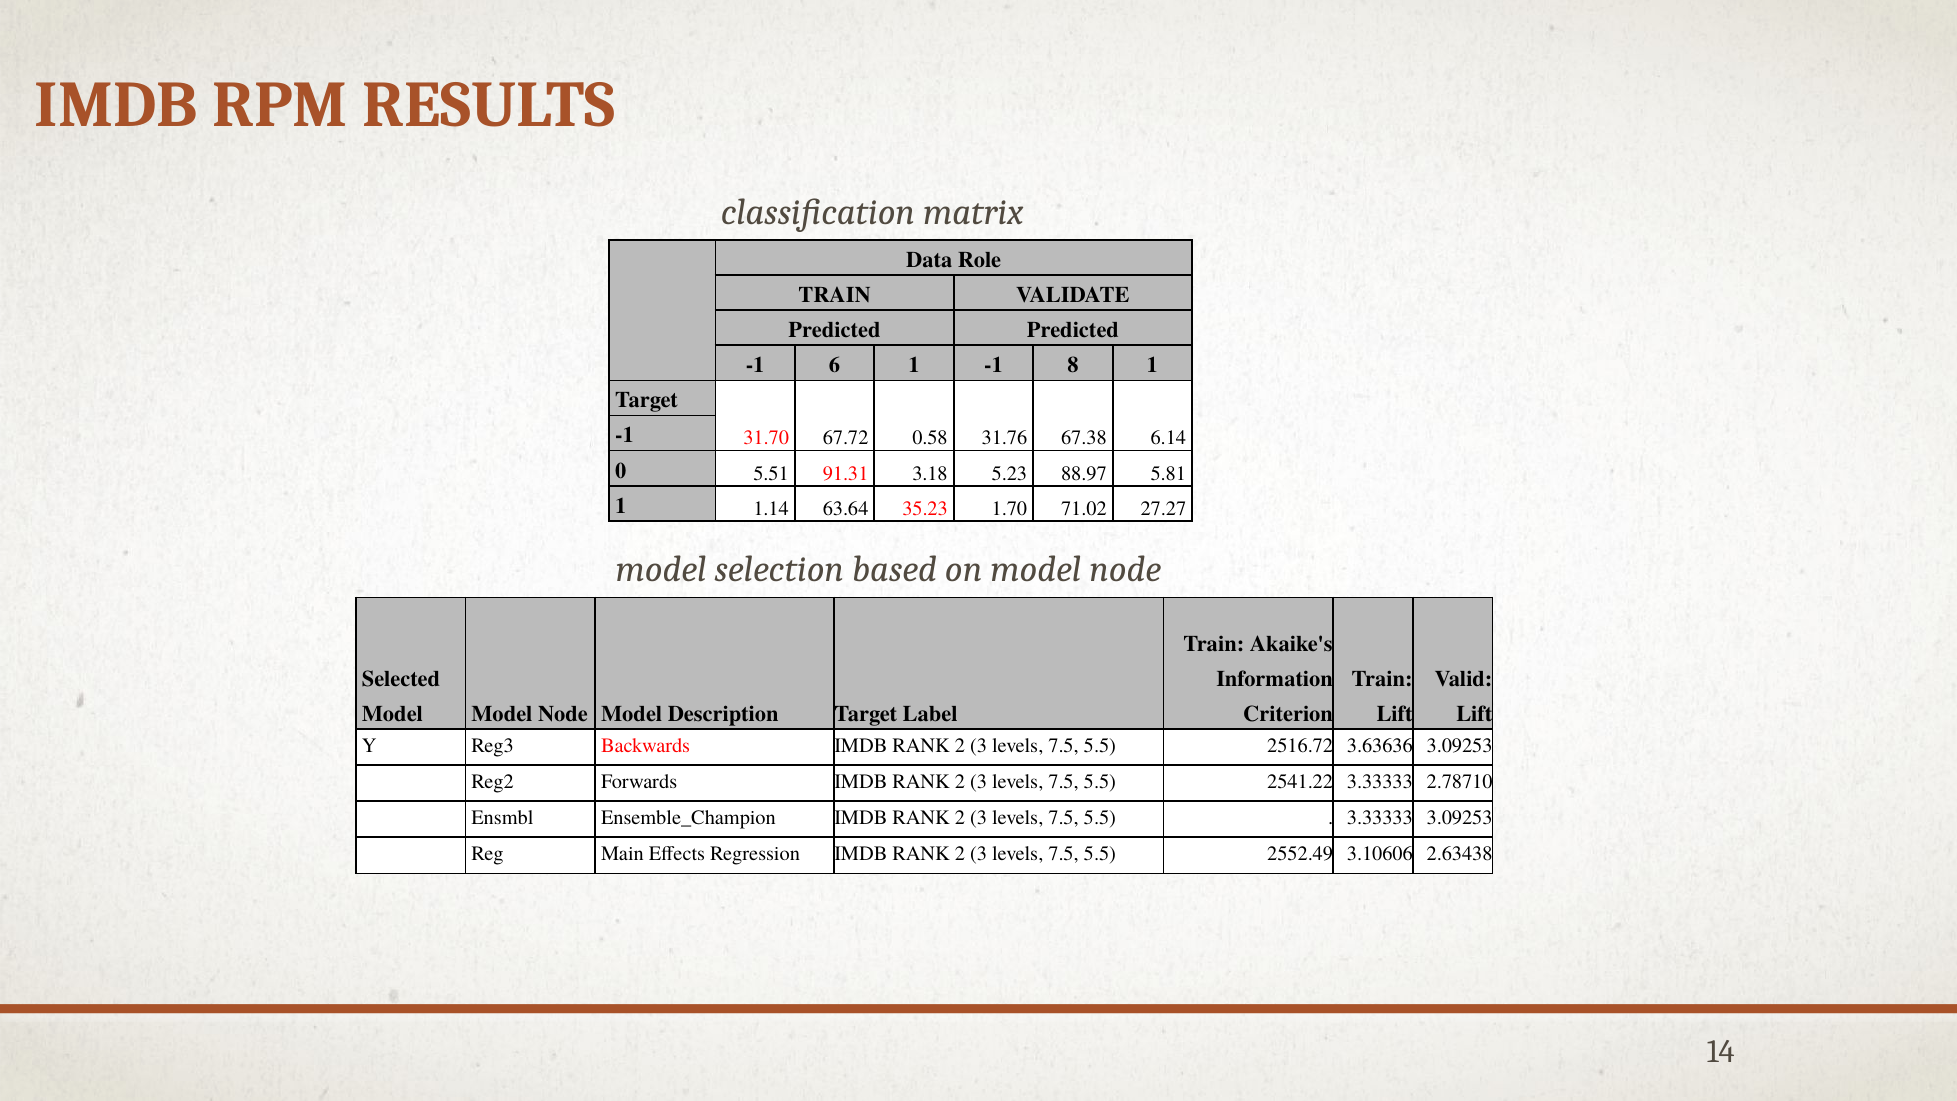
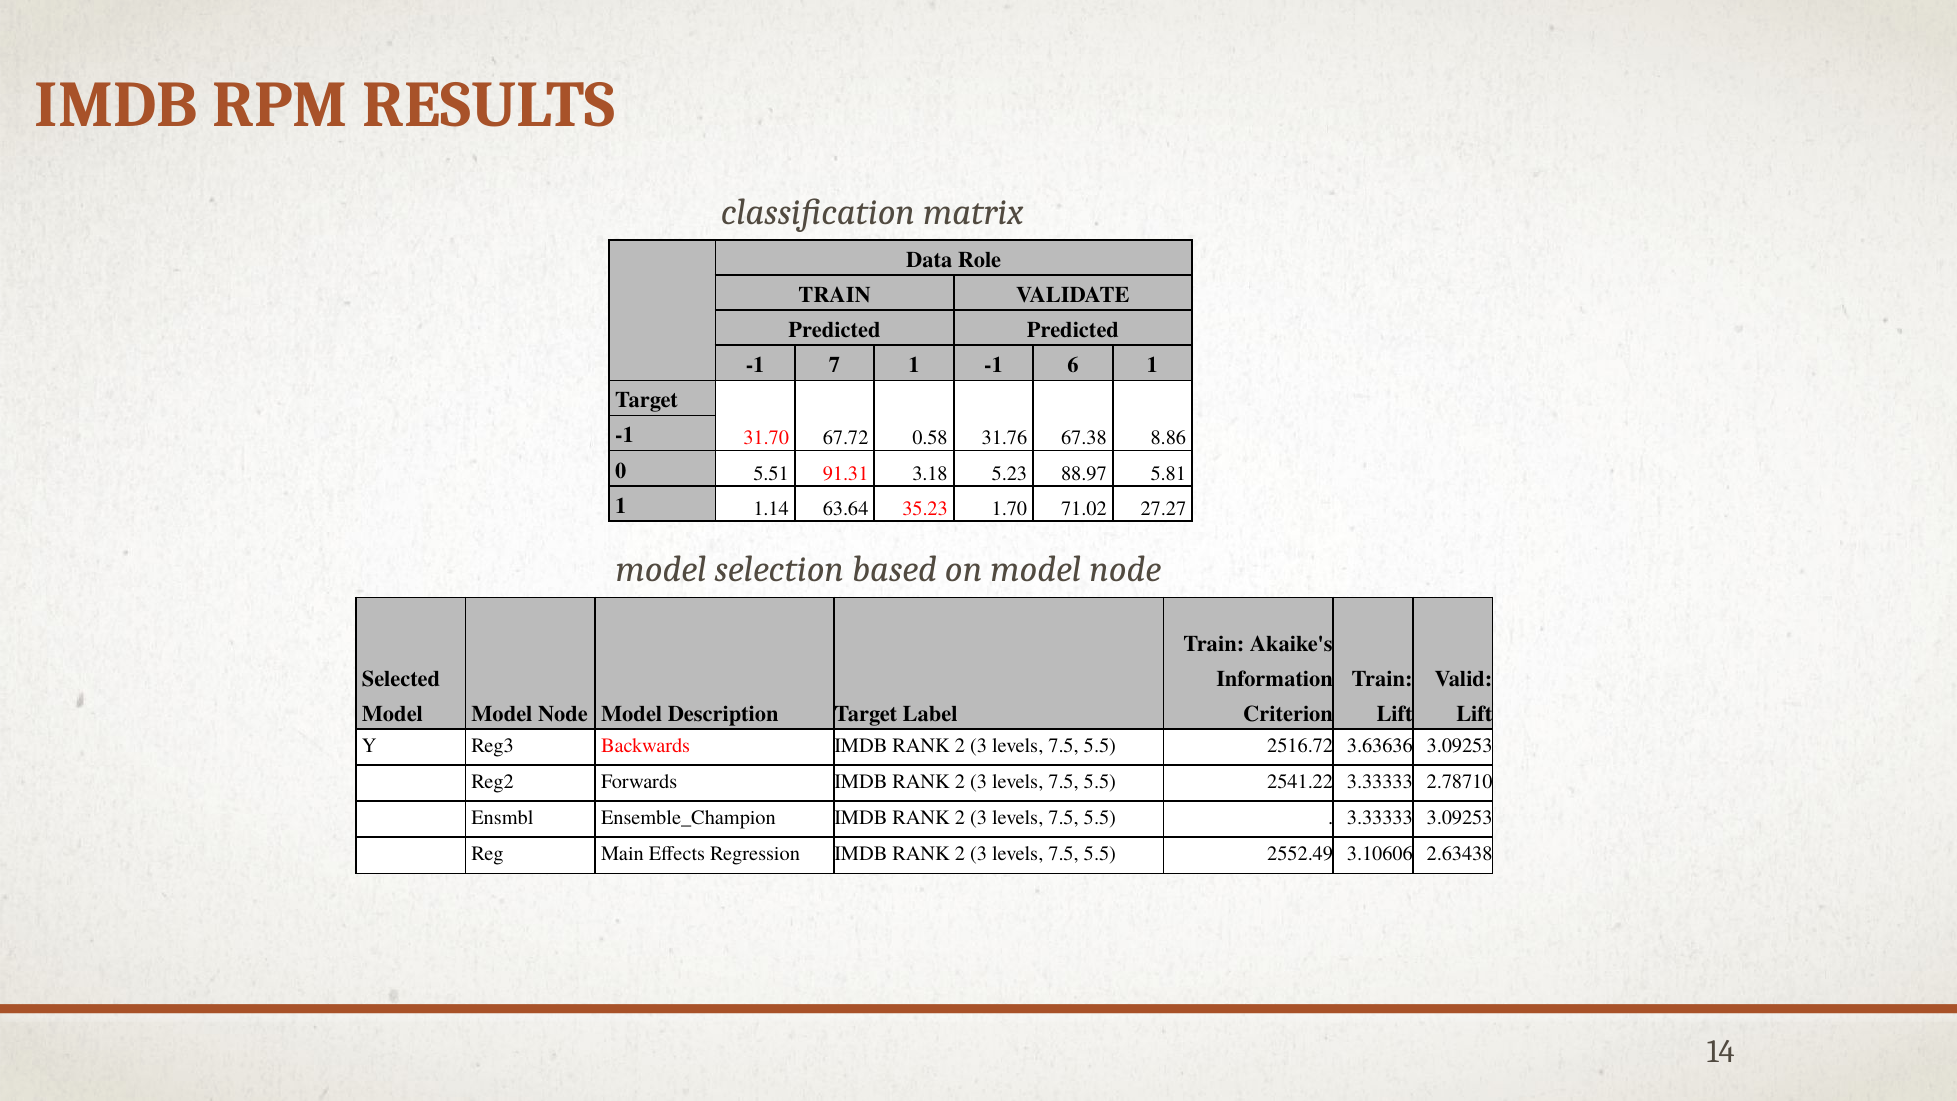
6: 6 -> 7 (835, 365)
8: 8 -> 6 (1073, 365)
6.14: 6.14 -> 8.86 (1168, 438)
